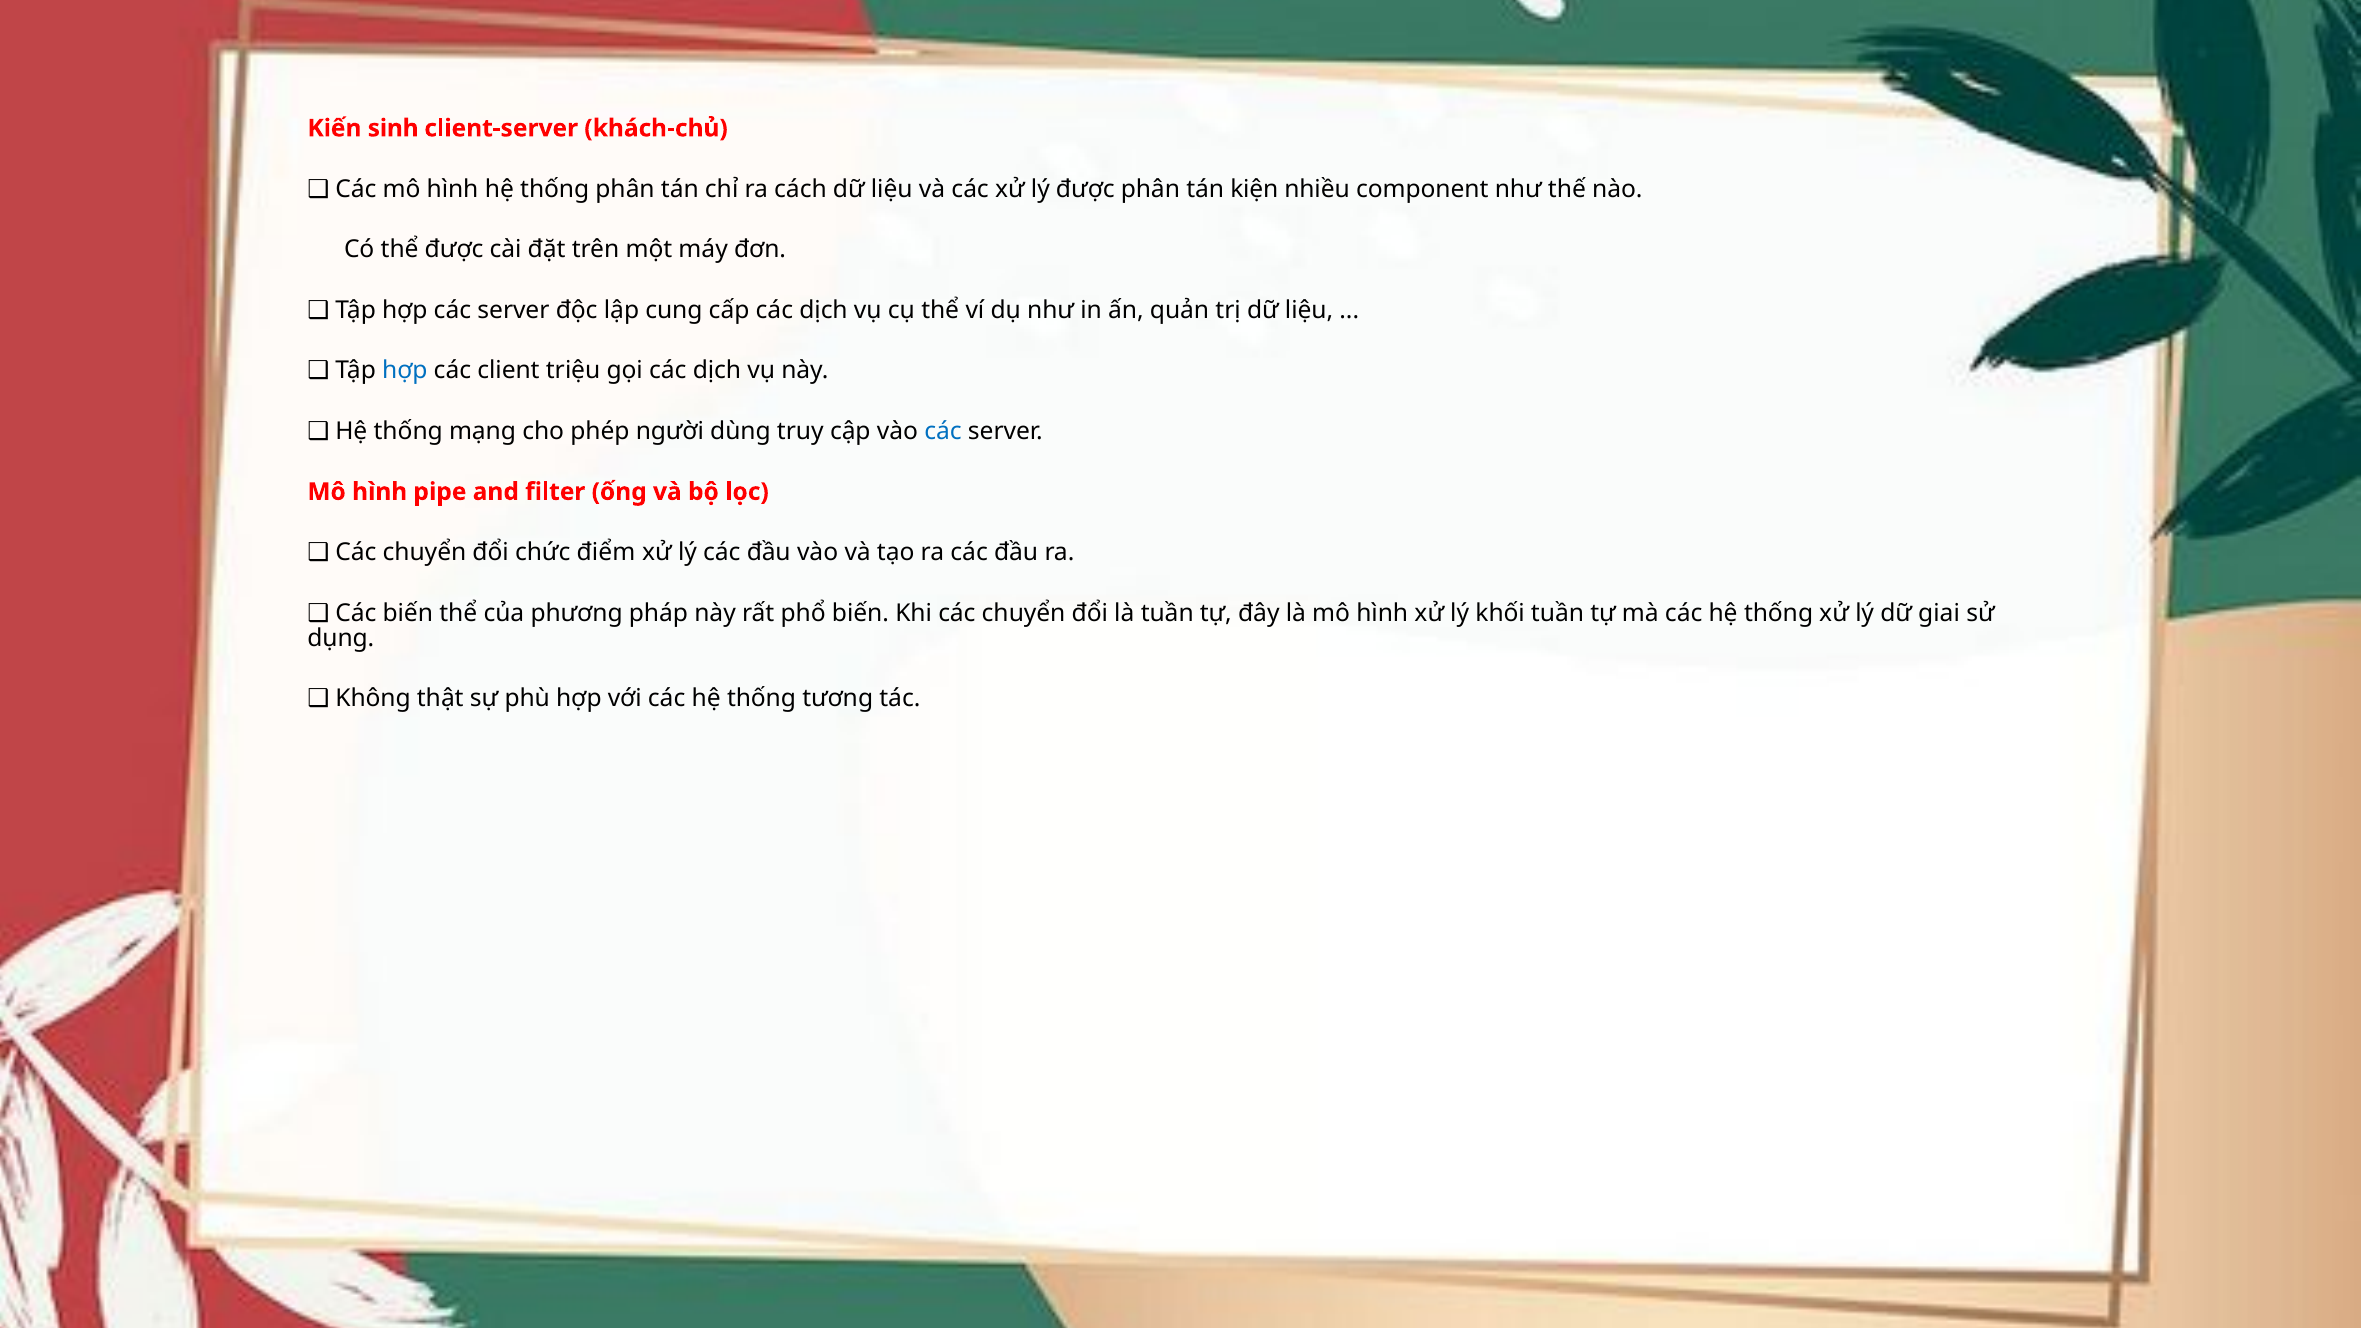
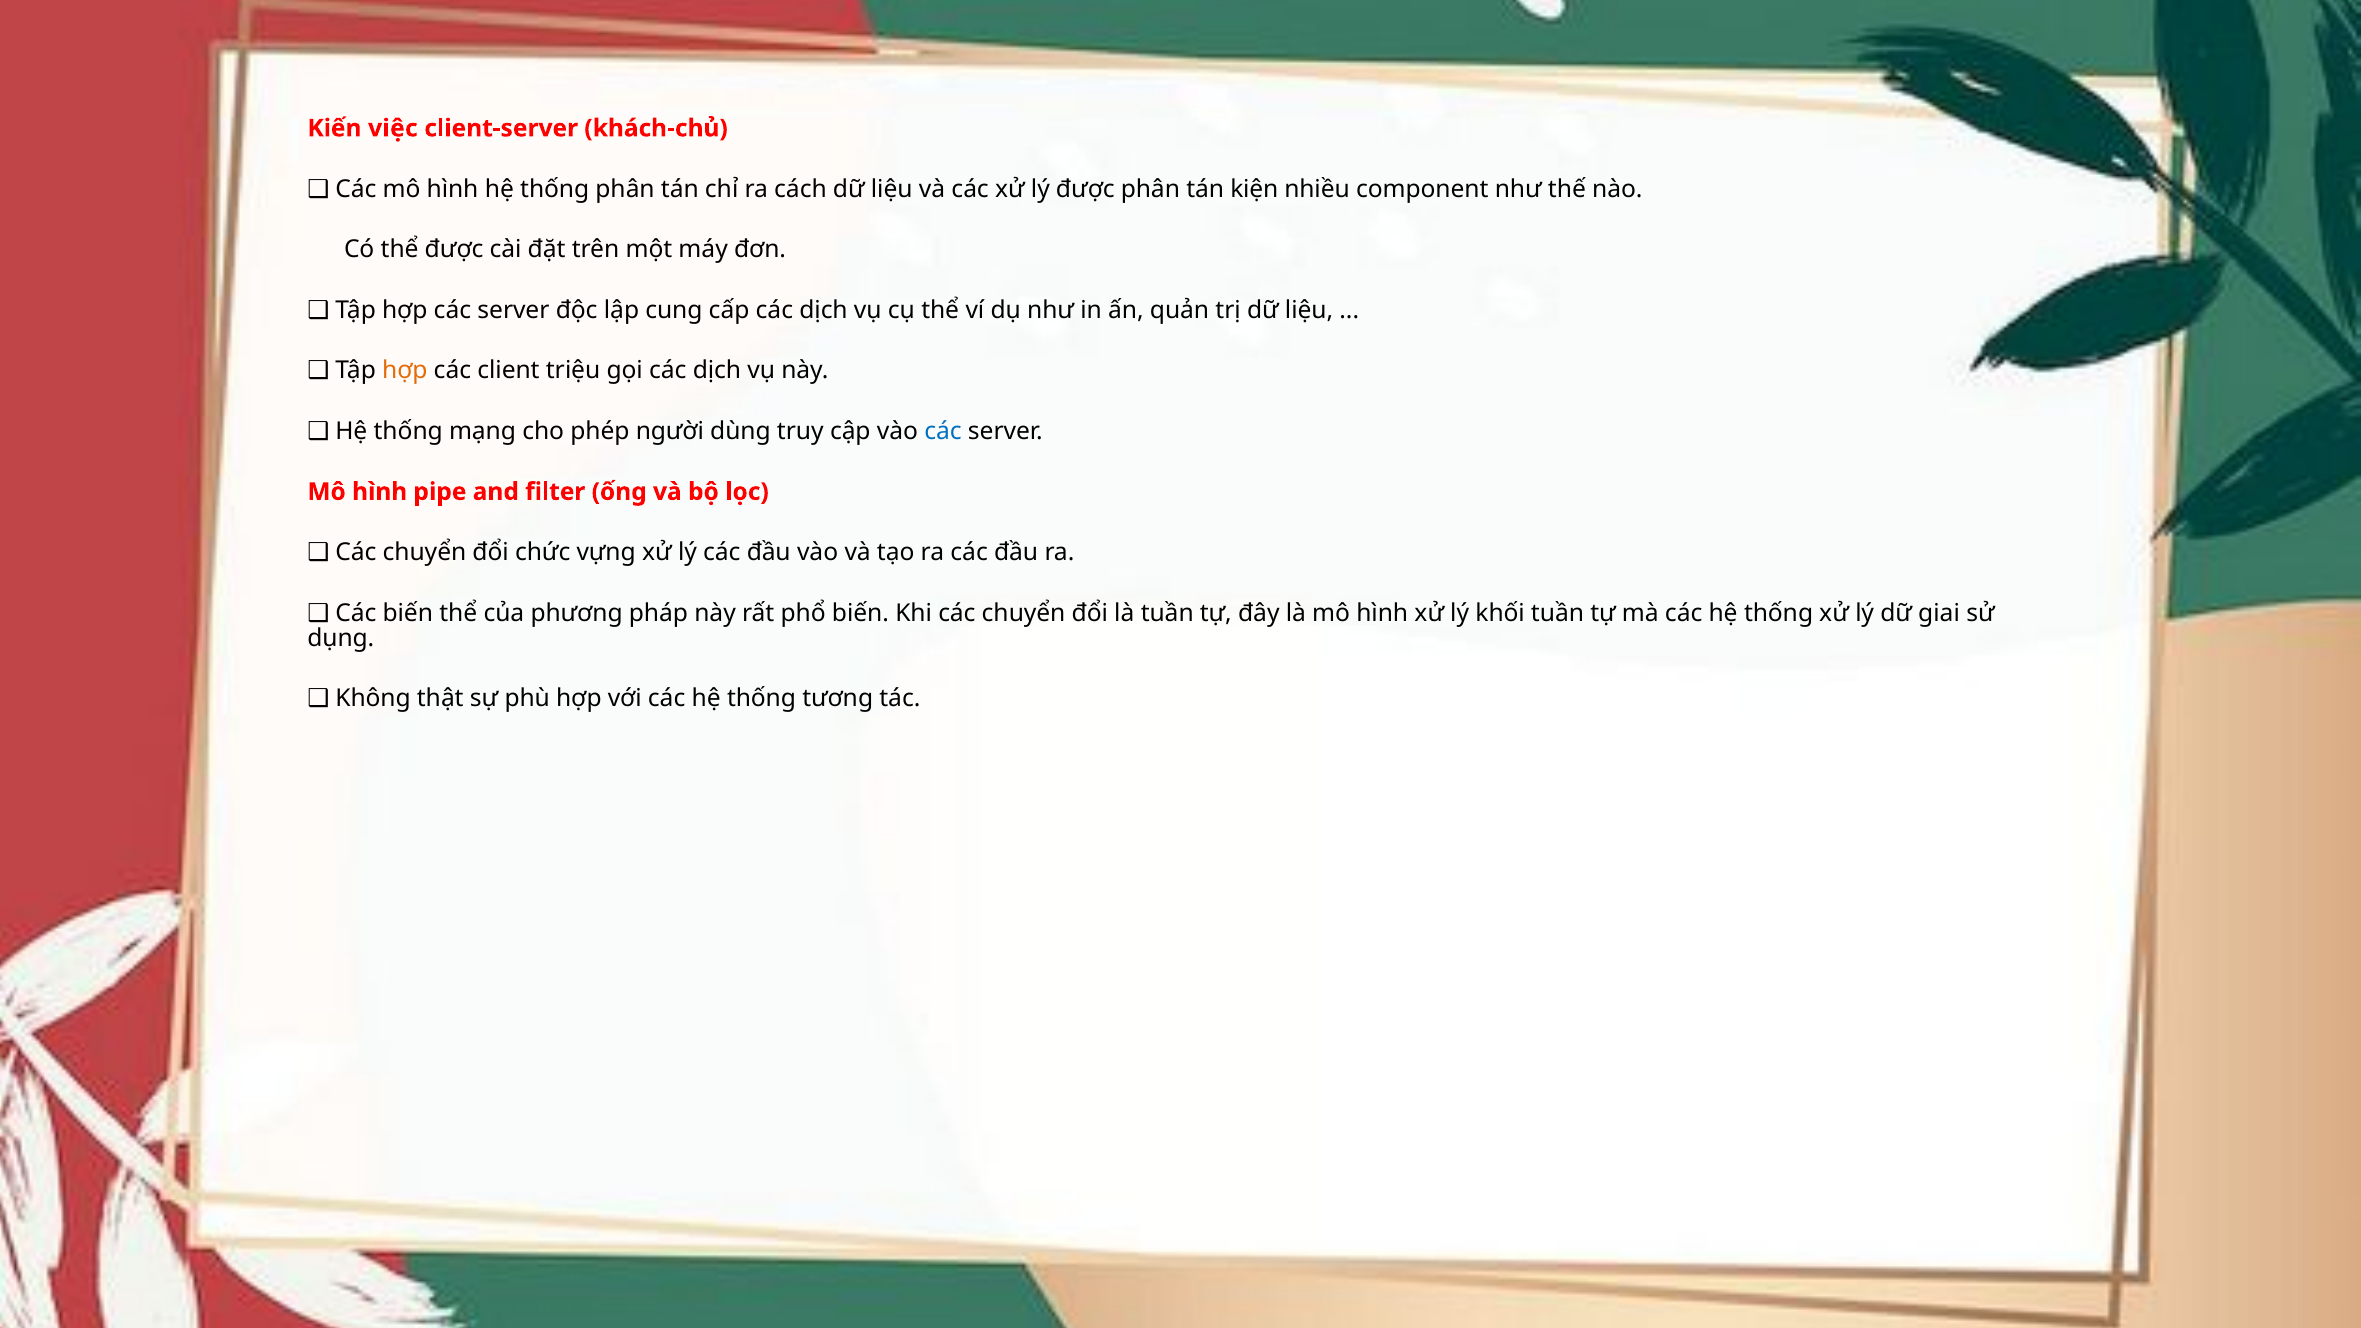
sinh: sinh -> việc (393, 128)
hợp colour: blue -> orange (405, 371)
điểm: điểm -> vựng (606, 552)
